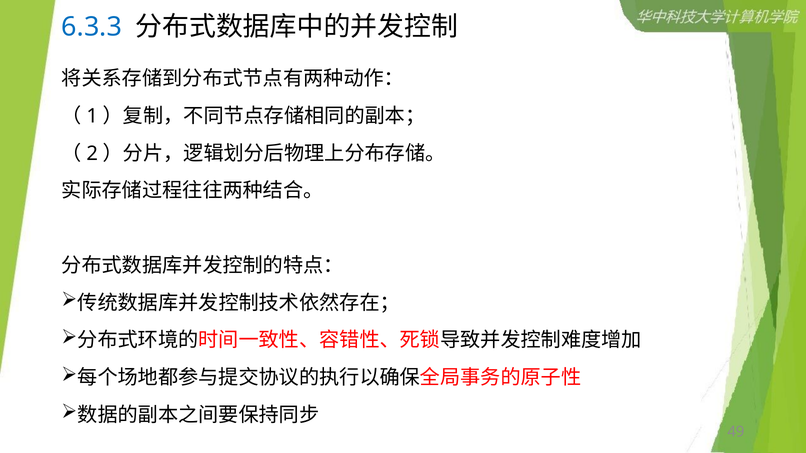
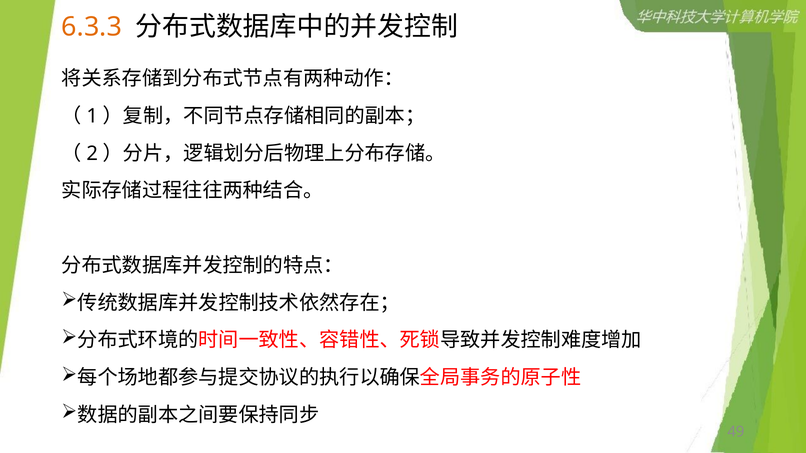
6.3.3 colour: blue -> orange (92, 27)
